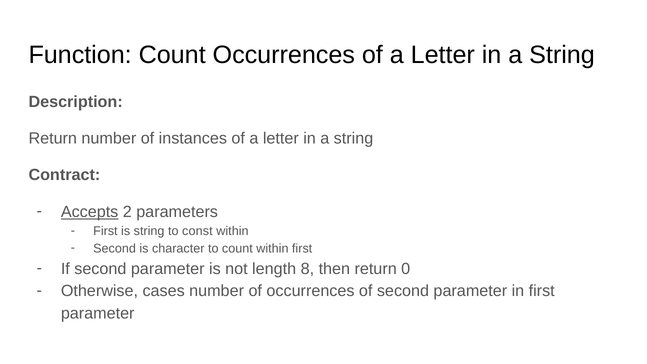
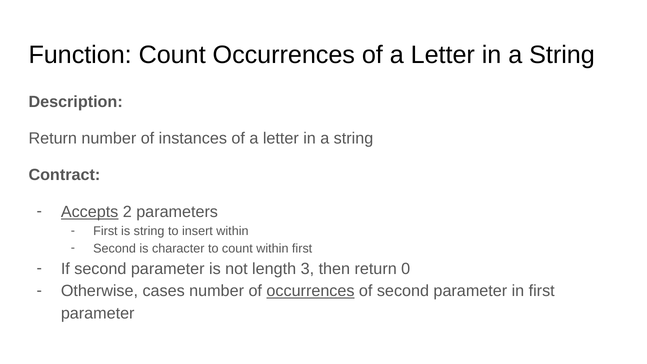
const: const -> insert (197, 231)
8: 8 -> 3 (307, 269)
occurrences underline: none -> present (311, 291)
